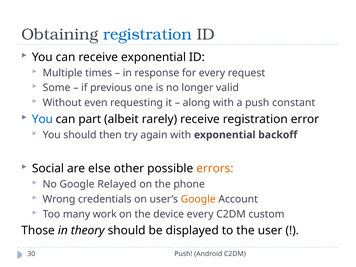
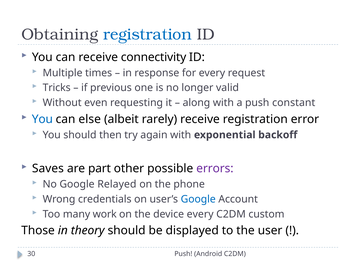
receive exponential: exponential -> connectivity (154, 57)
Some: Some -> Tricks (57, 88)
part: part -> else (90, 119)
Social: Social -> Saves (48, 169)
else: else -> part (99, 169)
errors colour: orange -> purple (215, 169)
Google colour: orange -> blue (198, 199)
